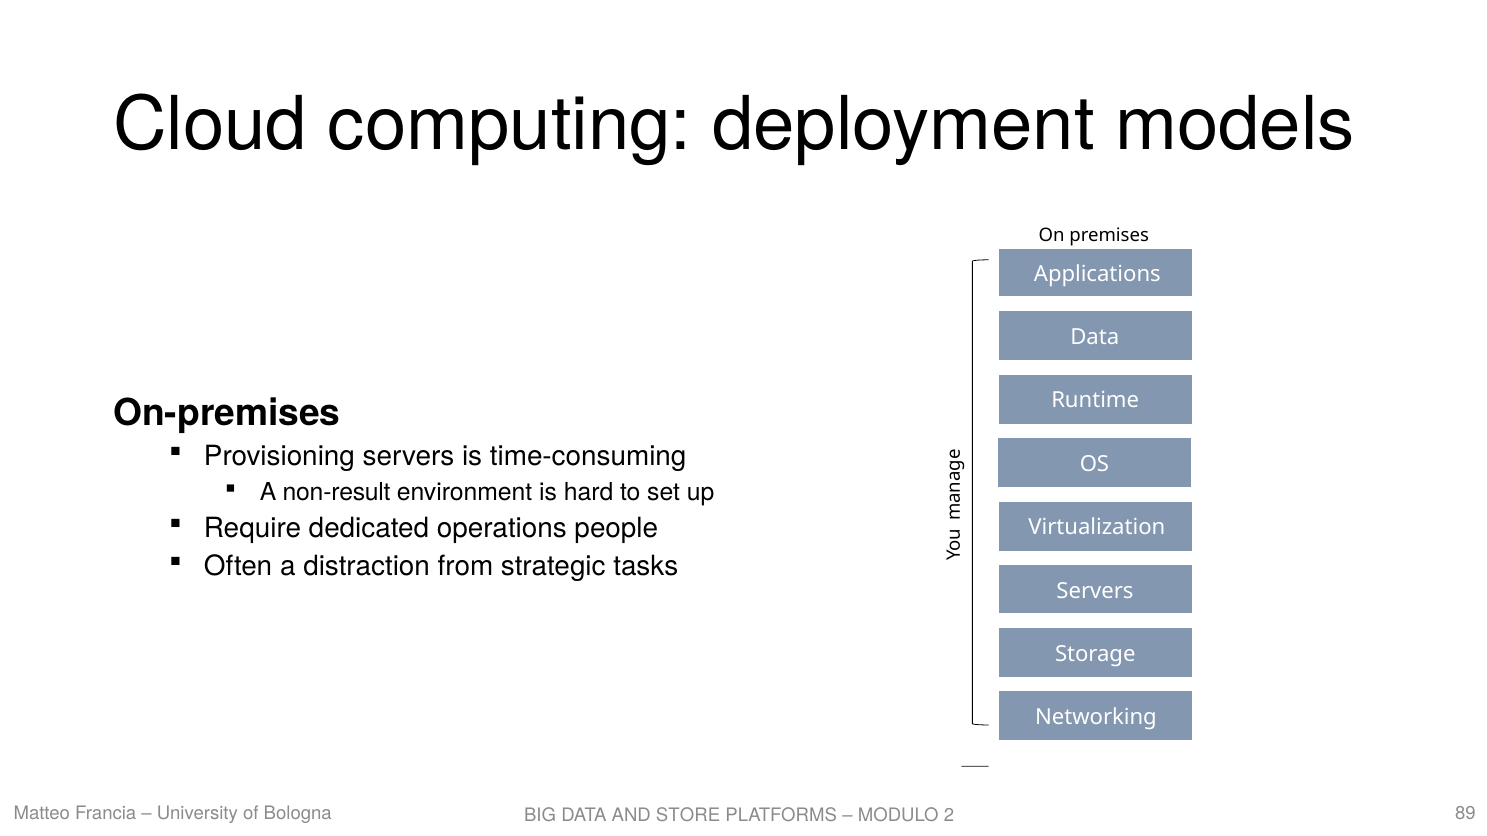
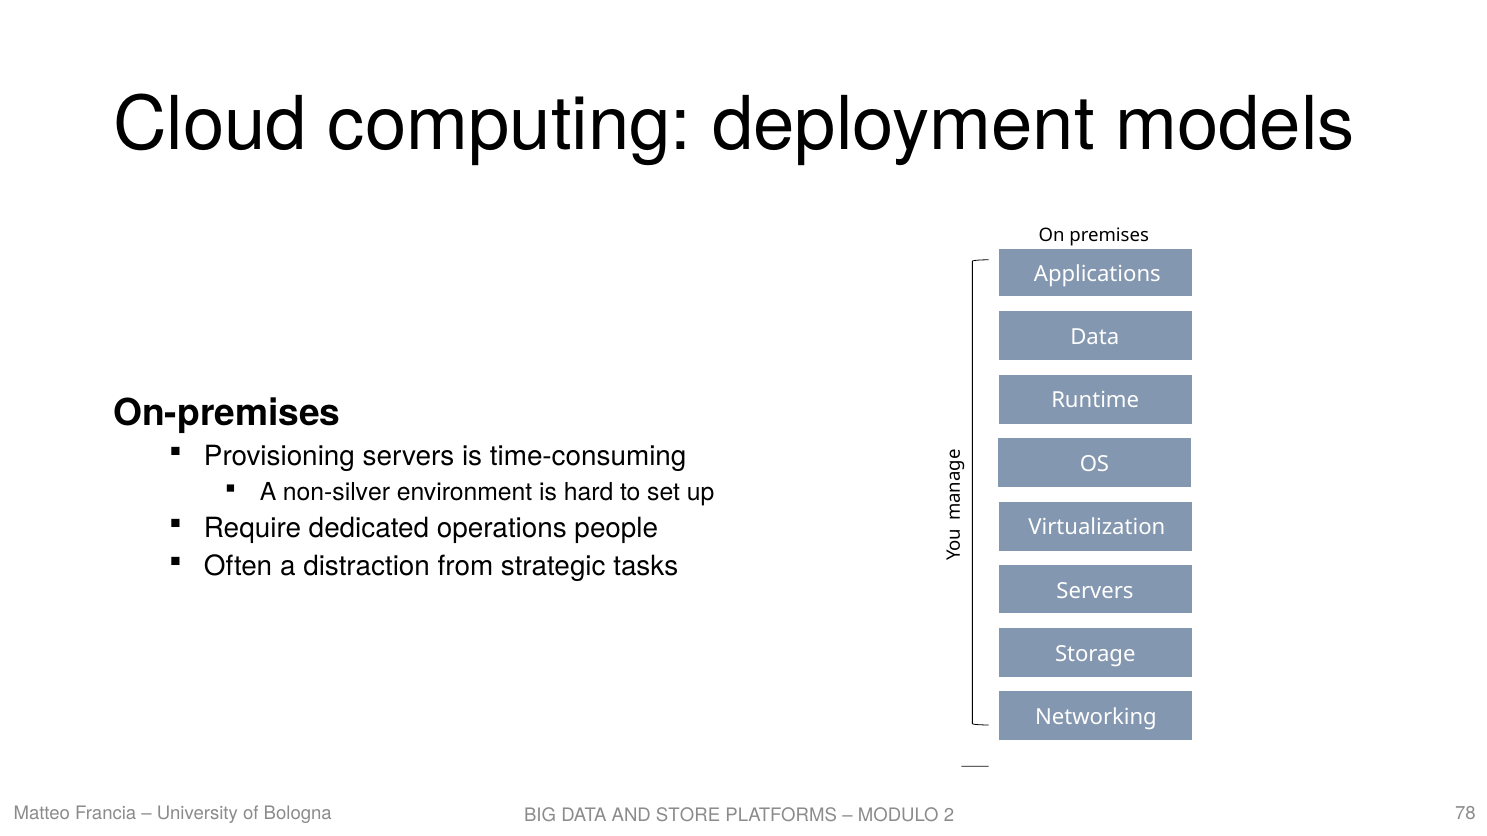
non-result: non-result -> non-silver (337, 493)
89: 89 -> 78 (1466, 813)
